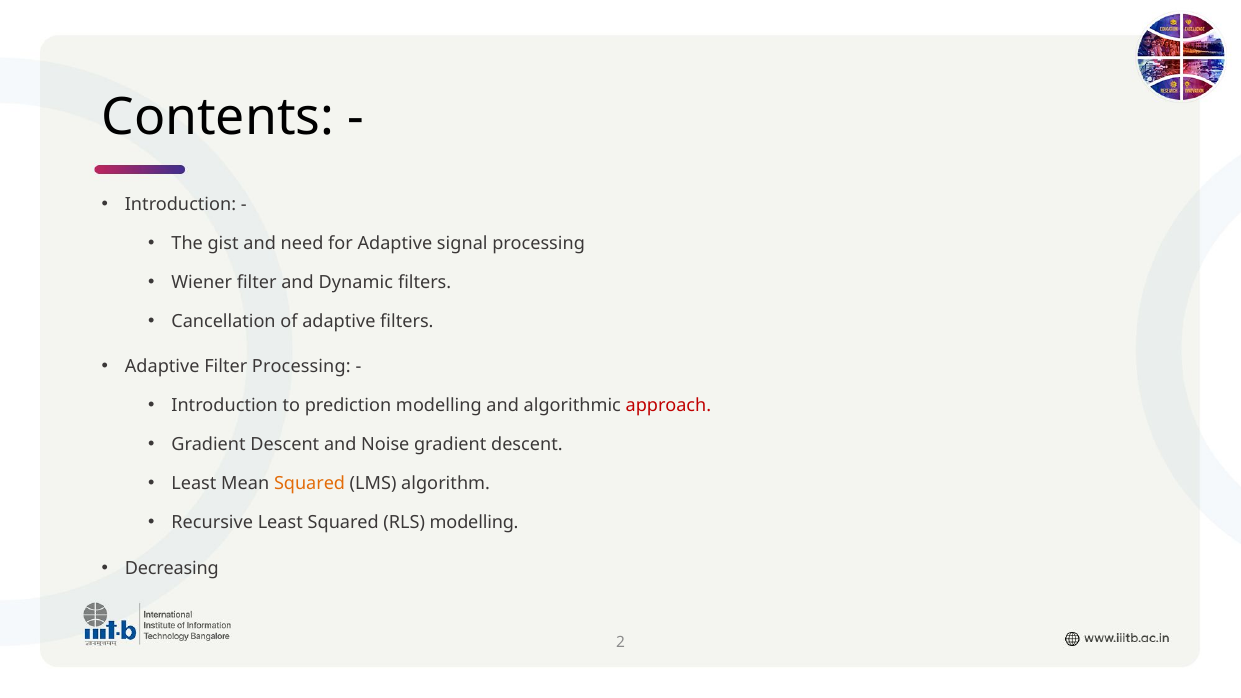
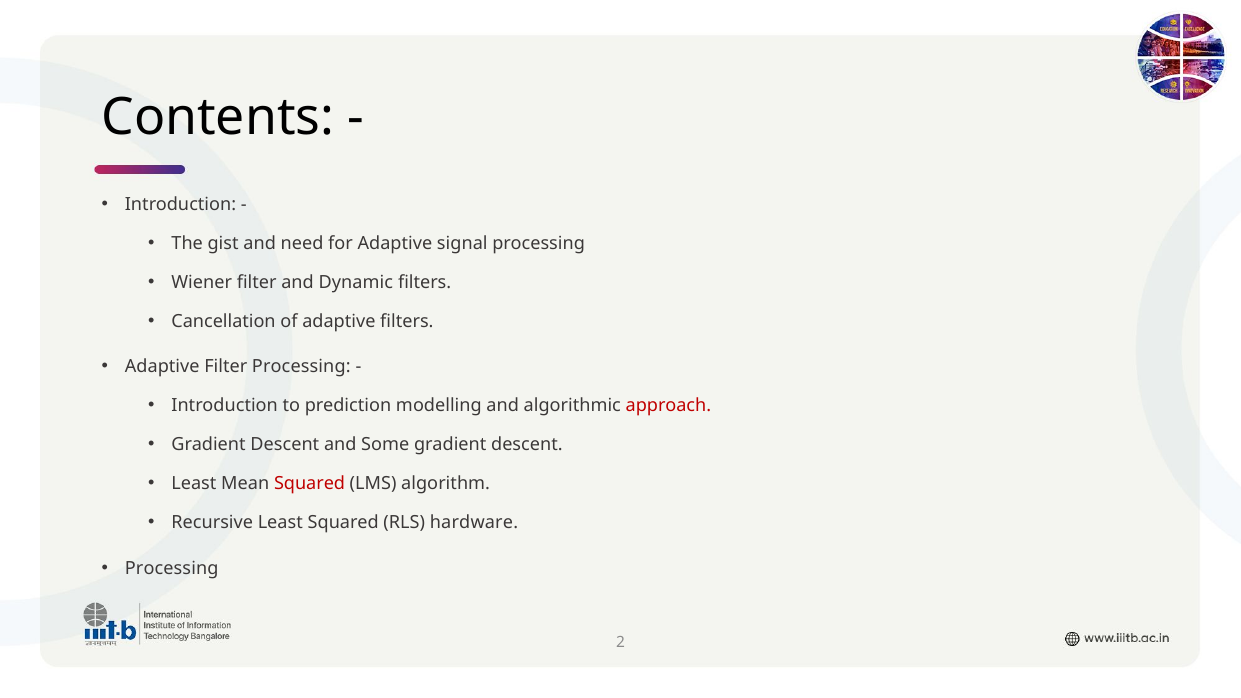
Noise: Noise -> Some (385, 445)
Squared colour: orange -> red (310, 484)
RLS modelling: modelling -> hardware (474, 523)
Decreasing: Decreasing -> Processing (172, 568)
